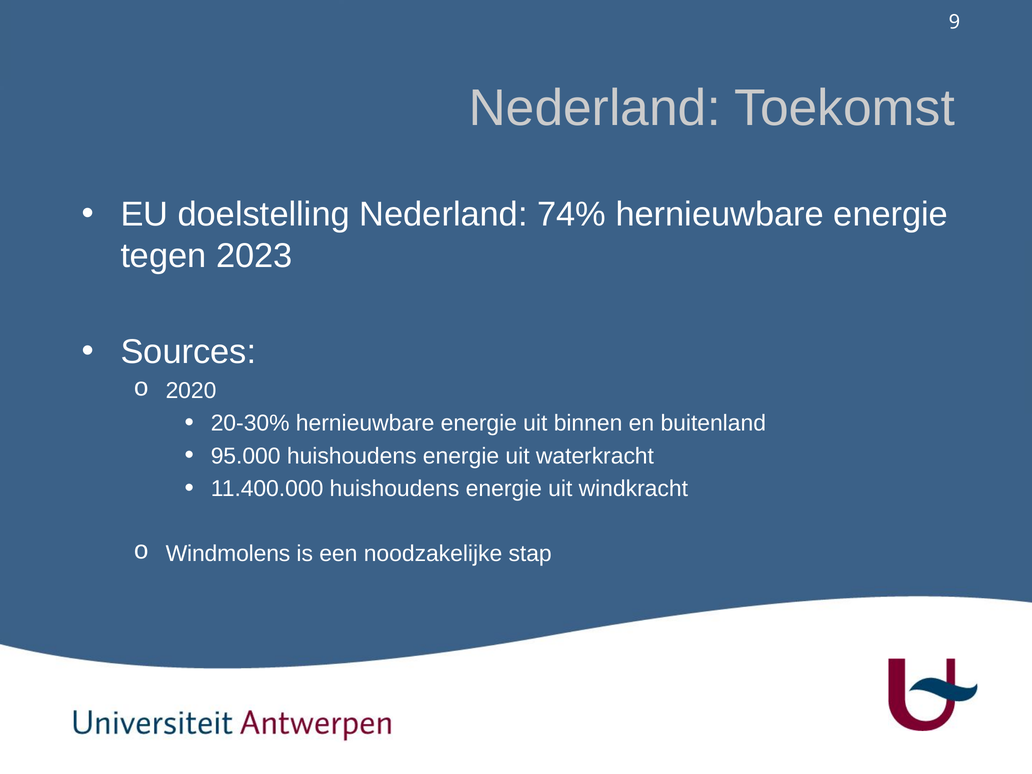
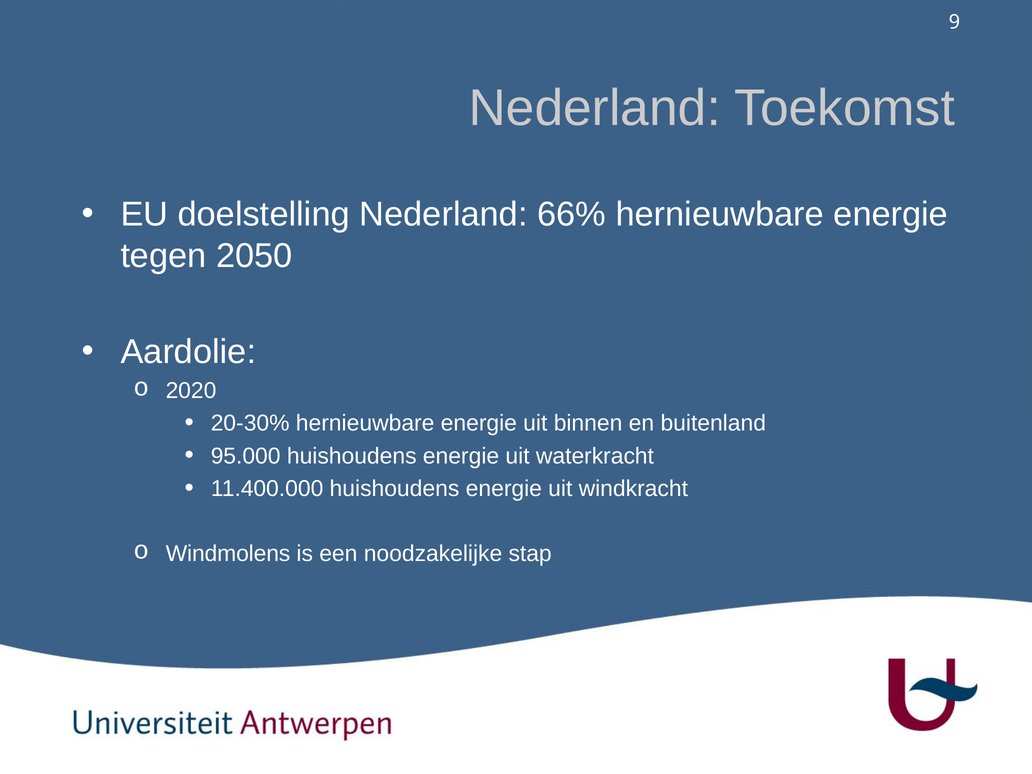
74%: 74% -> 66% (572, 214)
2023: 2023 -> 2050 (254, 256)
Sources: Sources -> Aardolie (188, 352)
